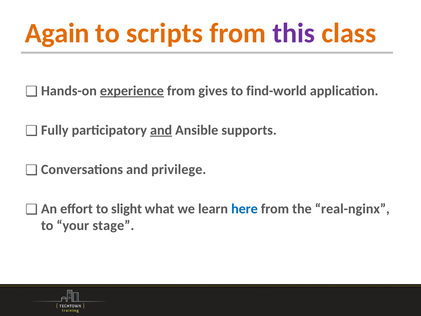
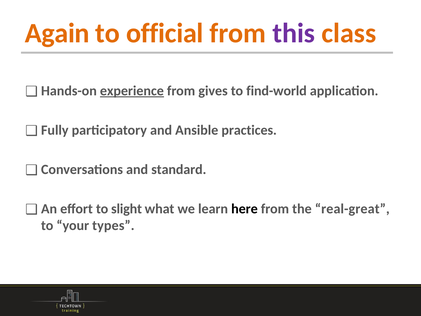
scripts: scripts -> official (165, 33)
and underline: present -> none (161, 130)
supports: supports -> practices (249, 130)
privilege: privilege -> standard (179, 169)
here colour: blue -> black (244, 209)
real-nginx: real-nginx -> real-great (352, 209)
stage: stage -> types (113, 225)
